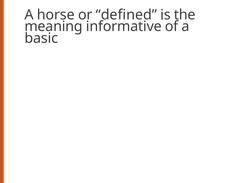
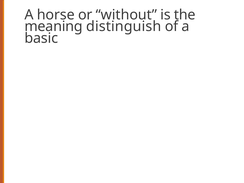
defined: defined -> without (126, 15)
informative: informative -> distinguish (124, 26)
